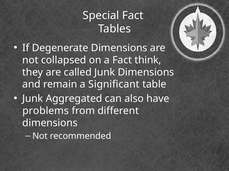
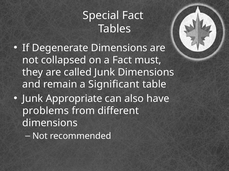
think: think -> must (148, 60)
Aggregated: Aggregated -> Appropriate (74, 99)
